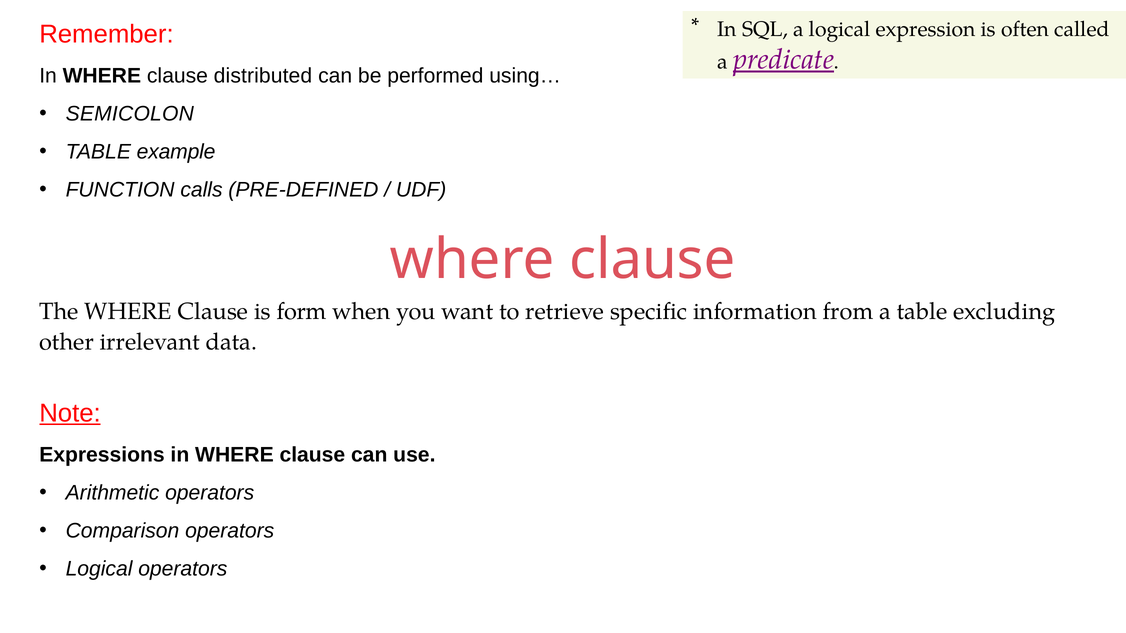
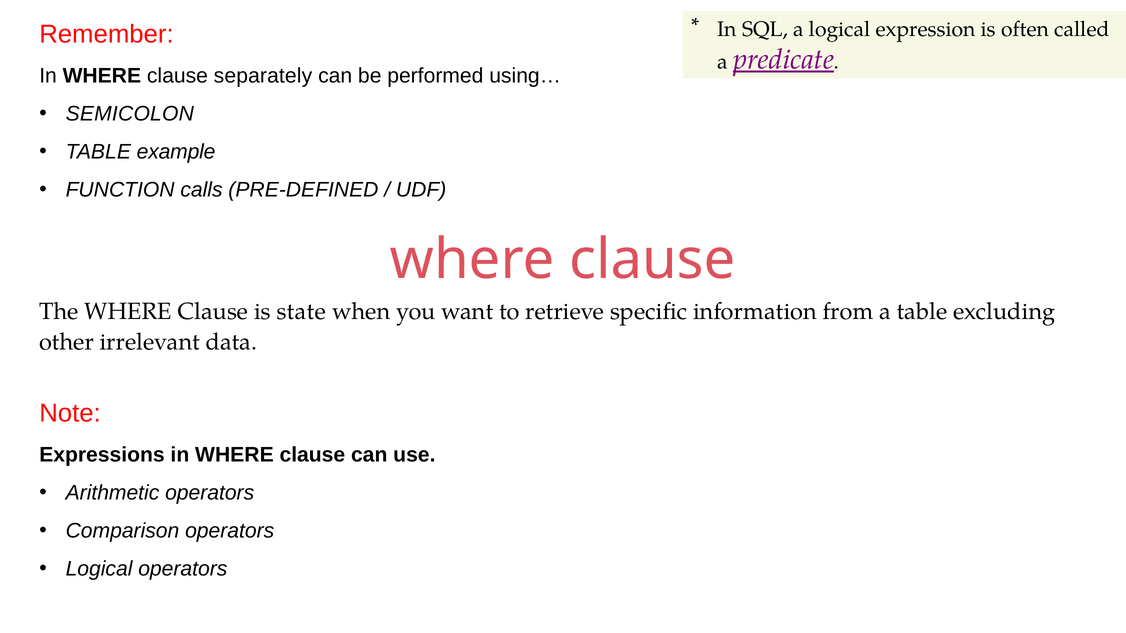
distributed: distributed -> separately (263, 76)
form: form -> state (301, 312)
Note underline: present -> none (70, 413)
